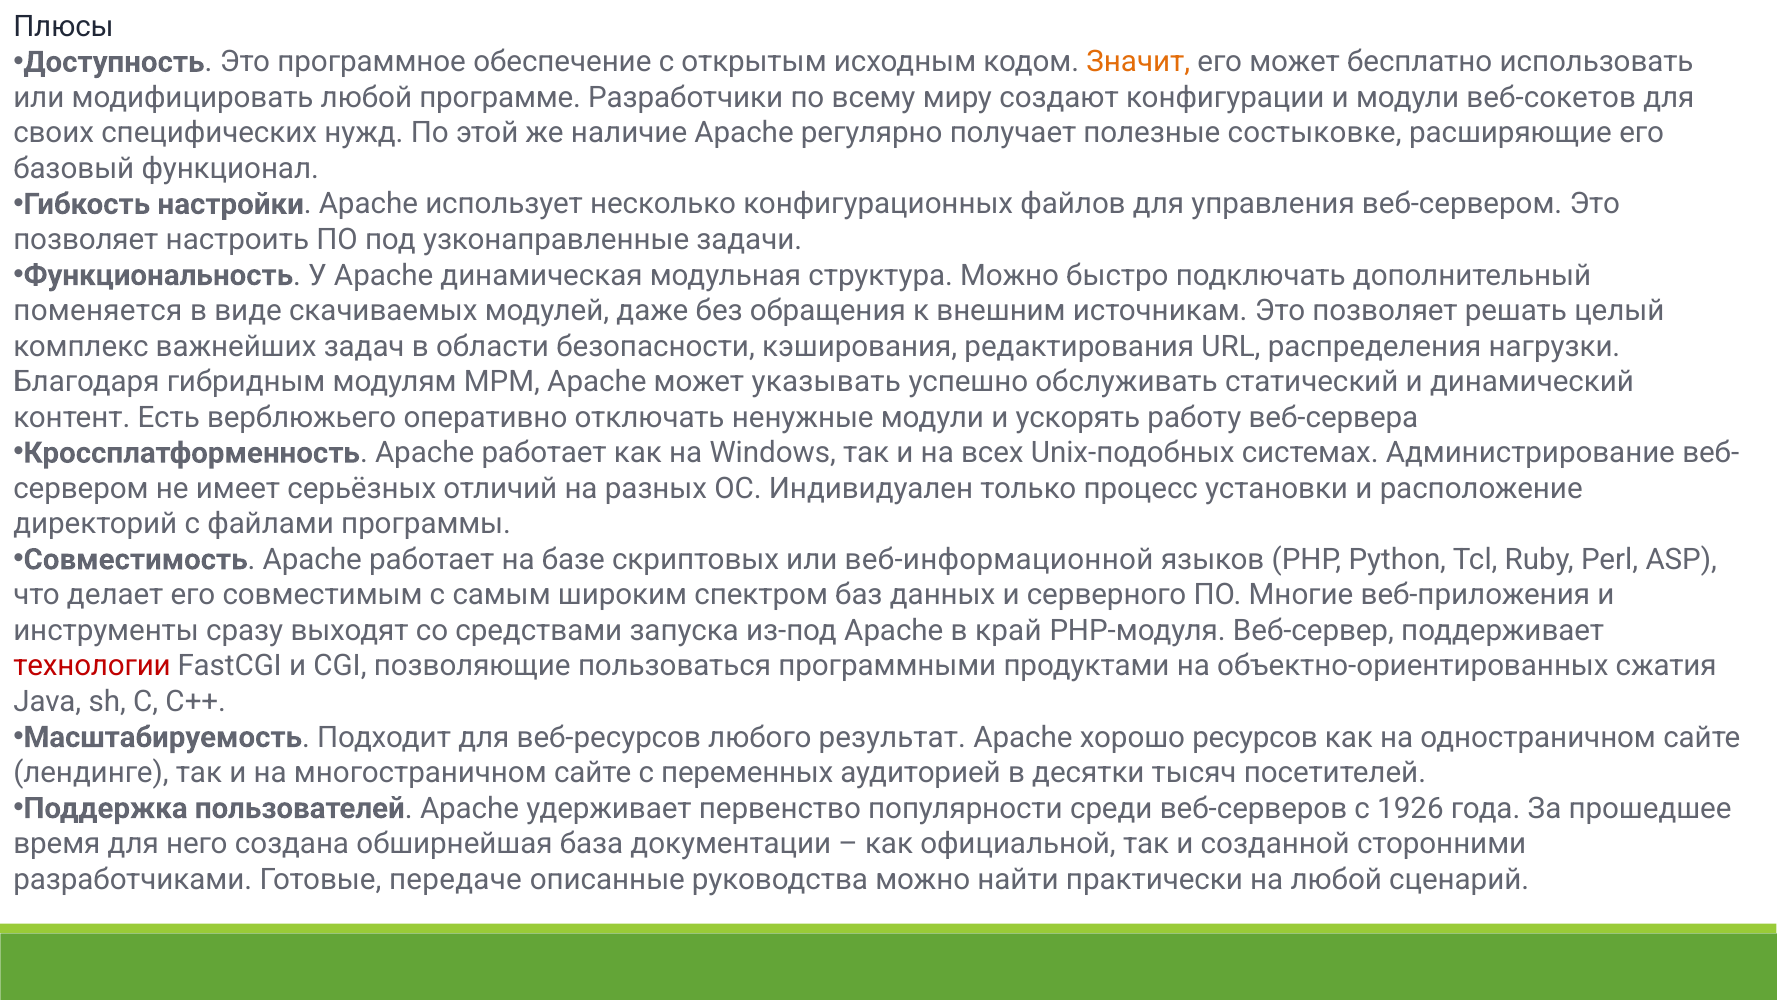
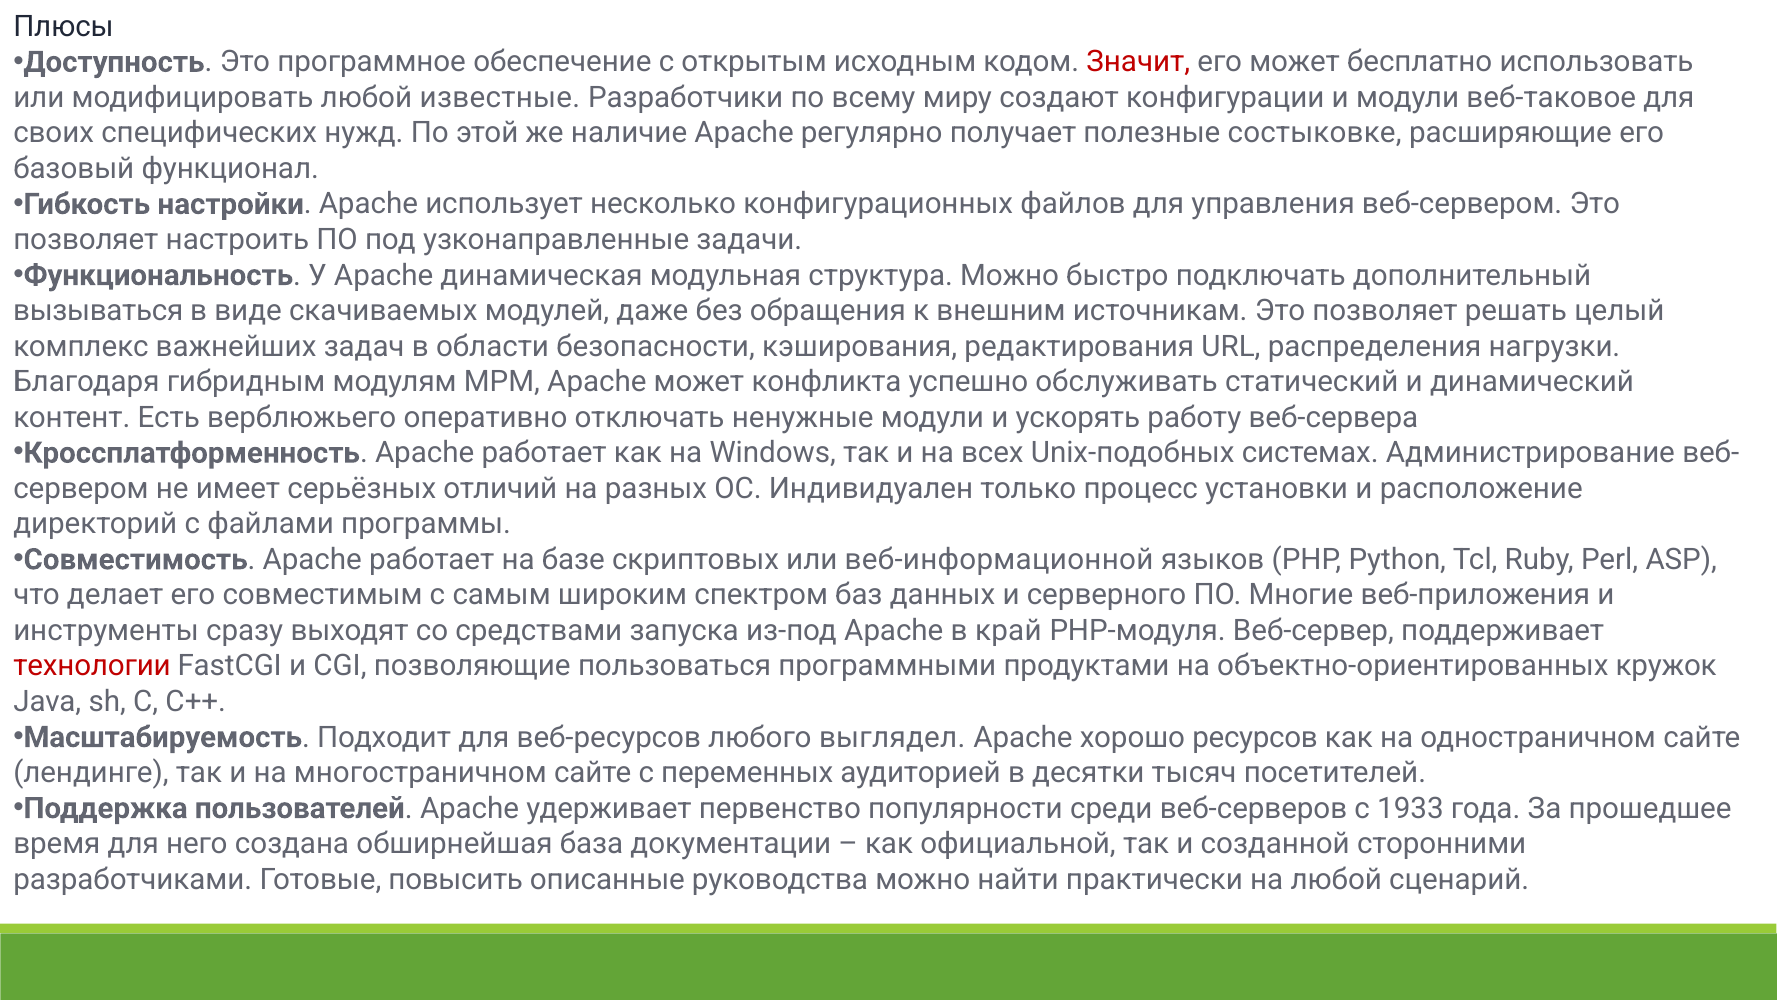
Значит colour: orange -> red (1138, 62)
программе: программе -> известные (500, 98)
веб-сокетов: веб-сокетов -> веб-таковое (1551, 98)
поменяется: поменяется -> вызываться (98, 311)
указывать: указывать -> конфликта (826, 382)
сжатия: сжатия -> кружок (1666, 666)
результат: результат -> выглядел (892, 737)
1926: 1926 -> 1933 (1410, 808)
передаче: передаче -> повысить (456, 879)
